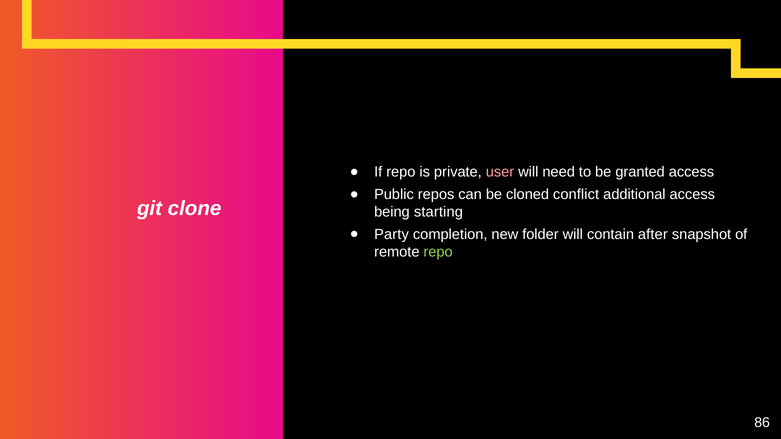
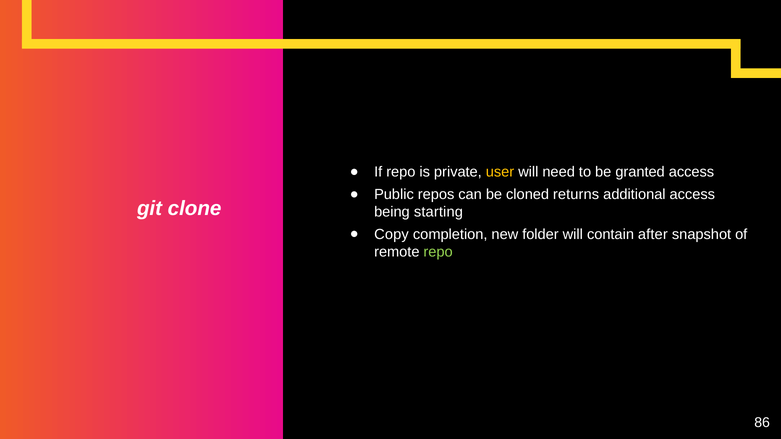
user colour: pink -> yellow (500, 172)
conflict: conflict -> returns (576, 195)
Party: Party -> Copy (392, 235)
